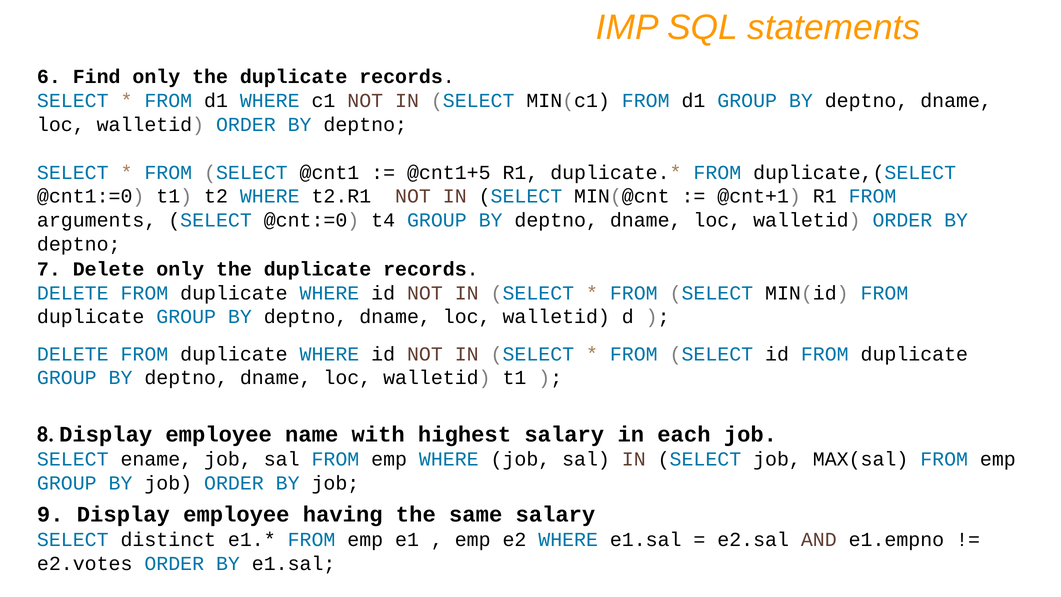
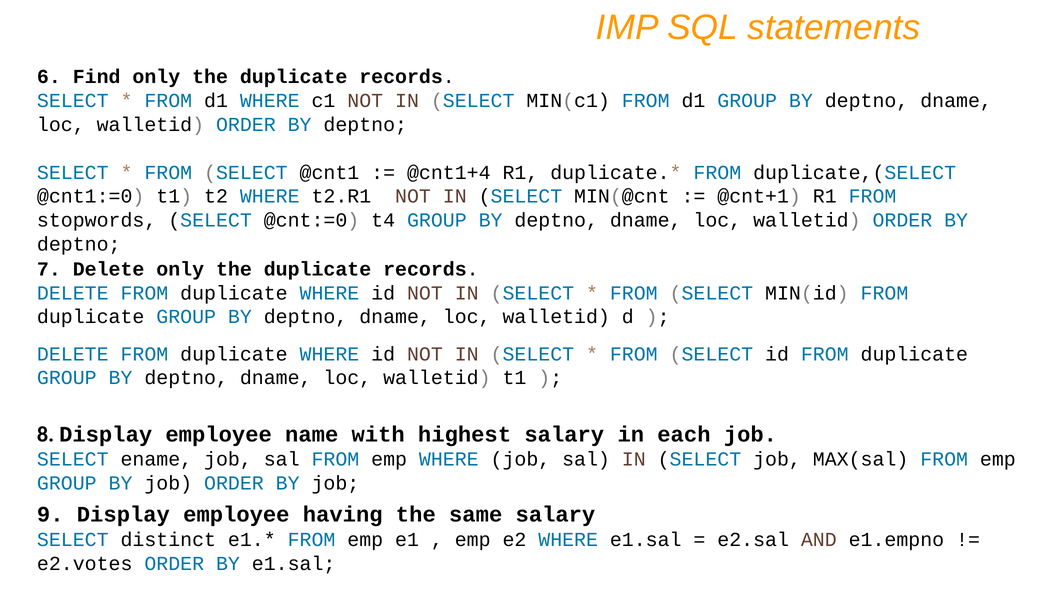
@cnt1+5: @cnt1+5 -> @cnt1+4 (449, 172)
arguments: arguments -> stopwords (97, 220)
